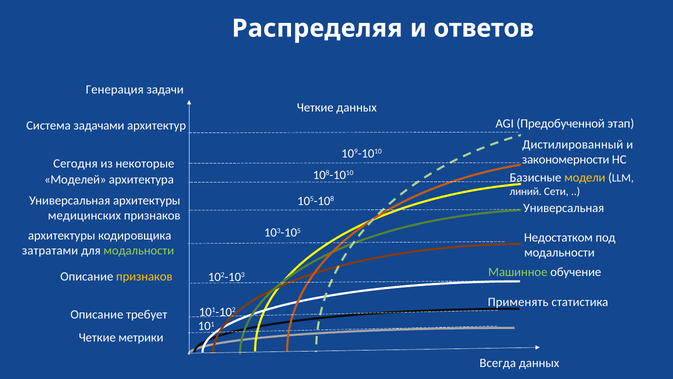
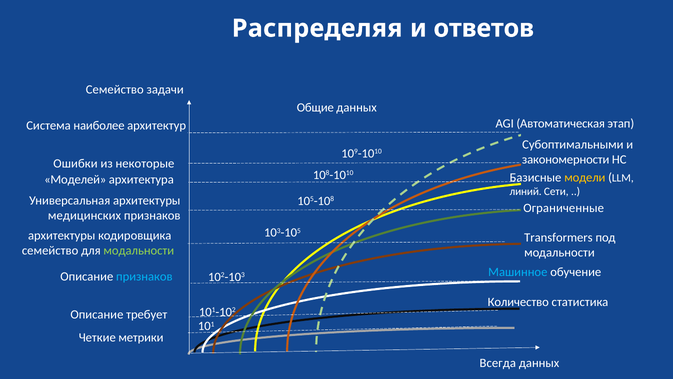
Генерация: Генерация -> Семейство (115, 90)
Четкие: Четкие -> Общие (315, 107)
Предобученной: Предобученной -> Автоматическая (561, 123)
задачами: задачами -> наиболее (99, 125)
Дистилированный: Дистилированный -> Субоптимальными (573, 144)
Сегодня: Сегодня -> Ошибки (75, 163)
Универсальная: Универсальная -> Ограниченные (564, 208)
Недостатком: Недостатком -> Transformers (558, 237)
затратами: затратами -> семейство (50, 251)
Машинное colour: light green -> light blue (518, 272)
признаков colour: yellow -> light blue (144, 276)
Применять: Применять -> Количество (518, 302)
